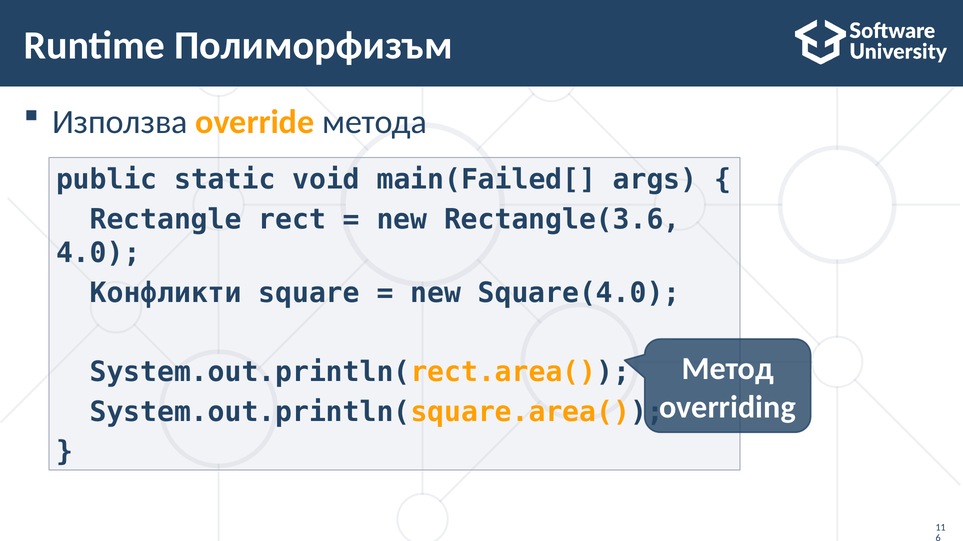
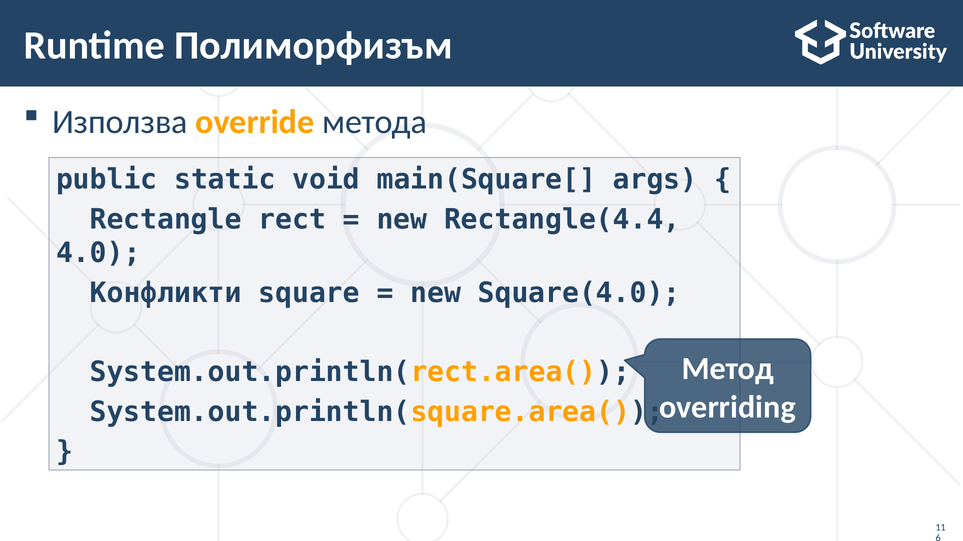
main(Failed[: main(Failed[ -> main(Square[ (486, 180)
Rectangle(3.6: Rectangle(3.6 -> Rectangle(4.4 (562, 220)
